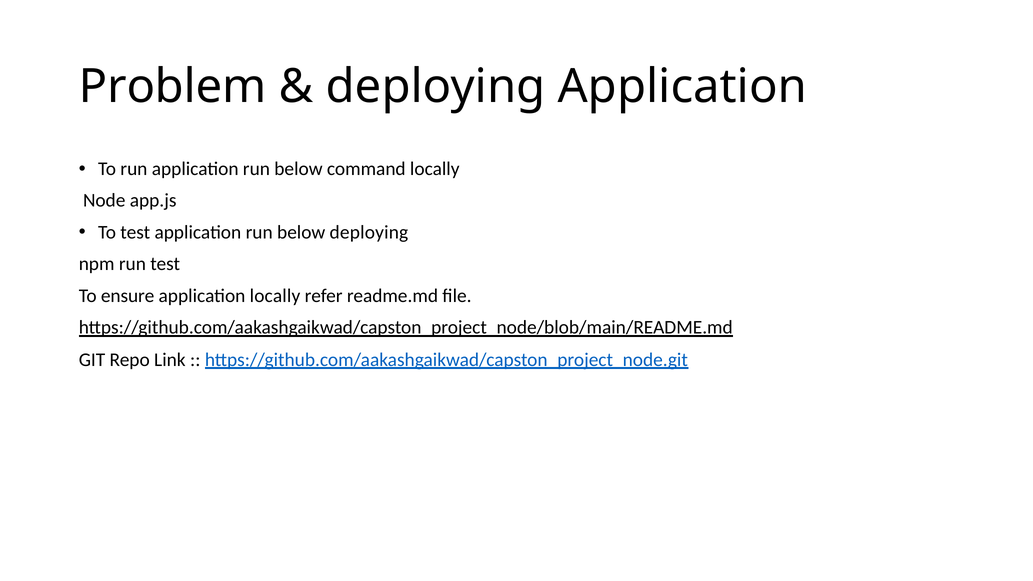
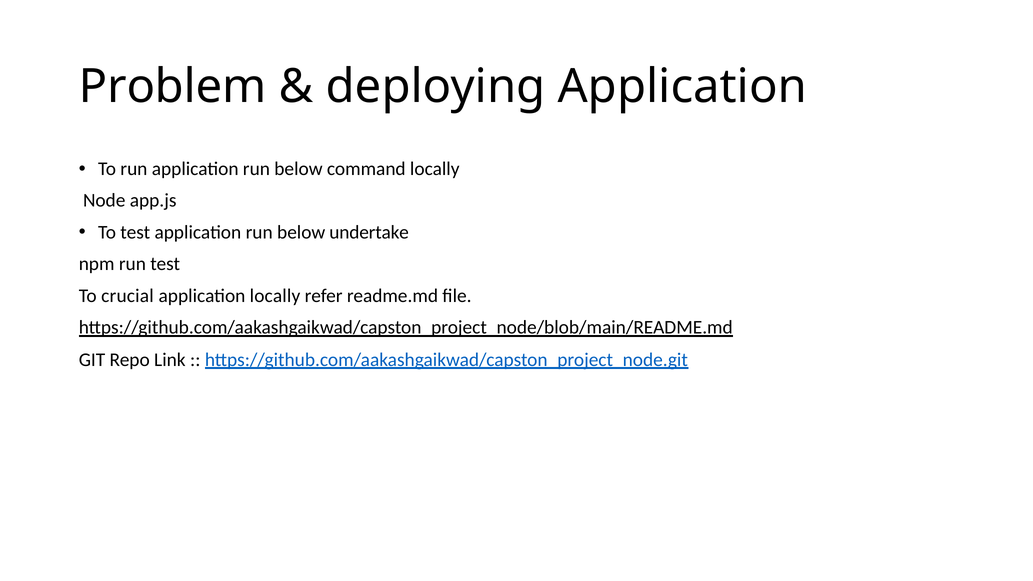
below deploying: deploying -> undertake (369, 232)
ensure: ensure -> crucial (127, 296)
